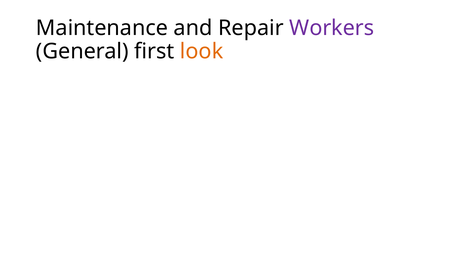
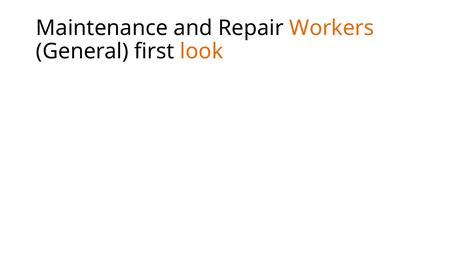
Workers colour: purple -> orange (332, 28)
